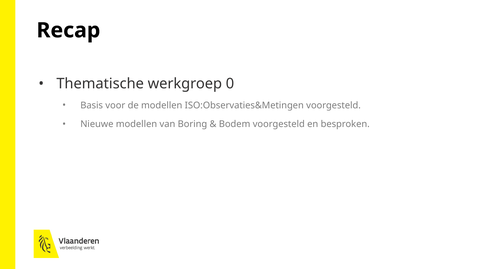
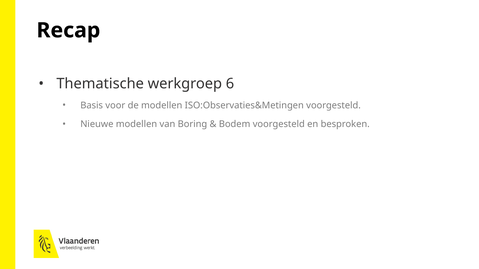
0: 0 -> 6 (230, 84)
